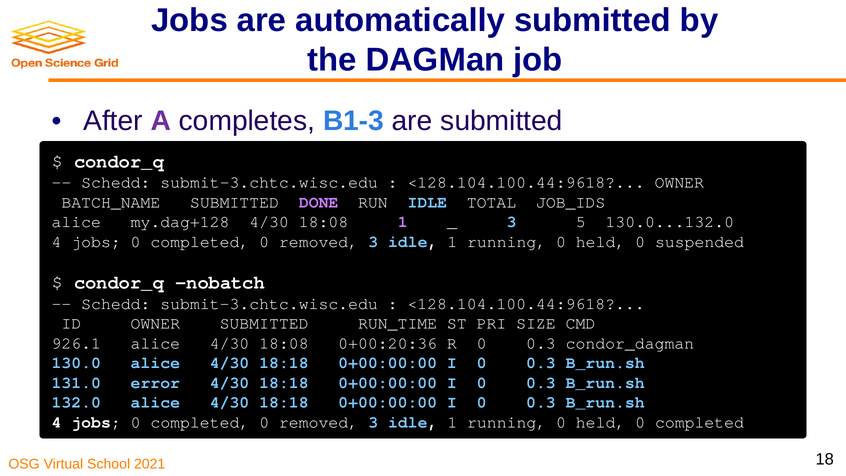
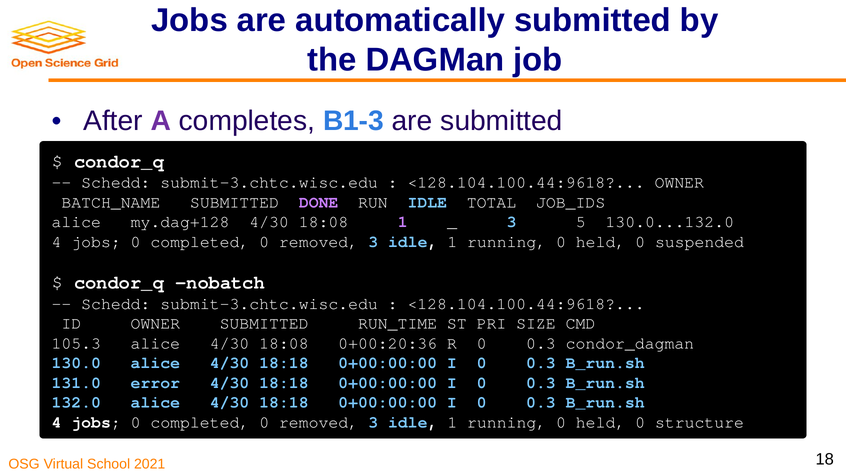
926.1: 926.1 -> 105.3 (76, 343)
held 0 completed: completed -> structure (699, 422)
